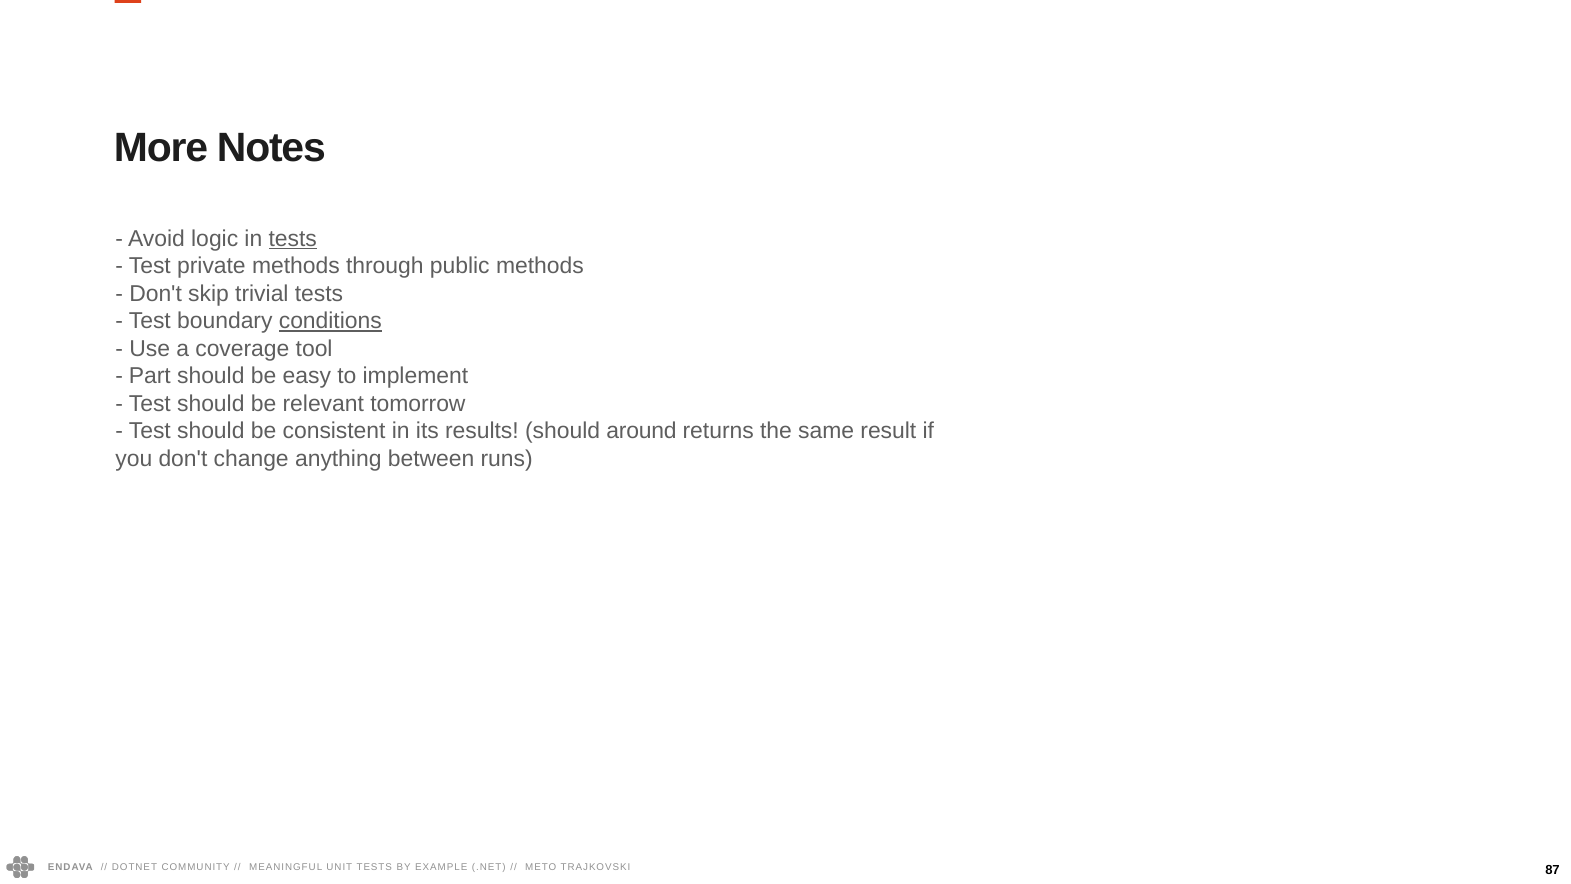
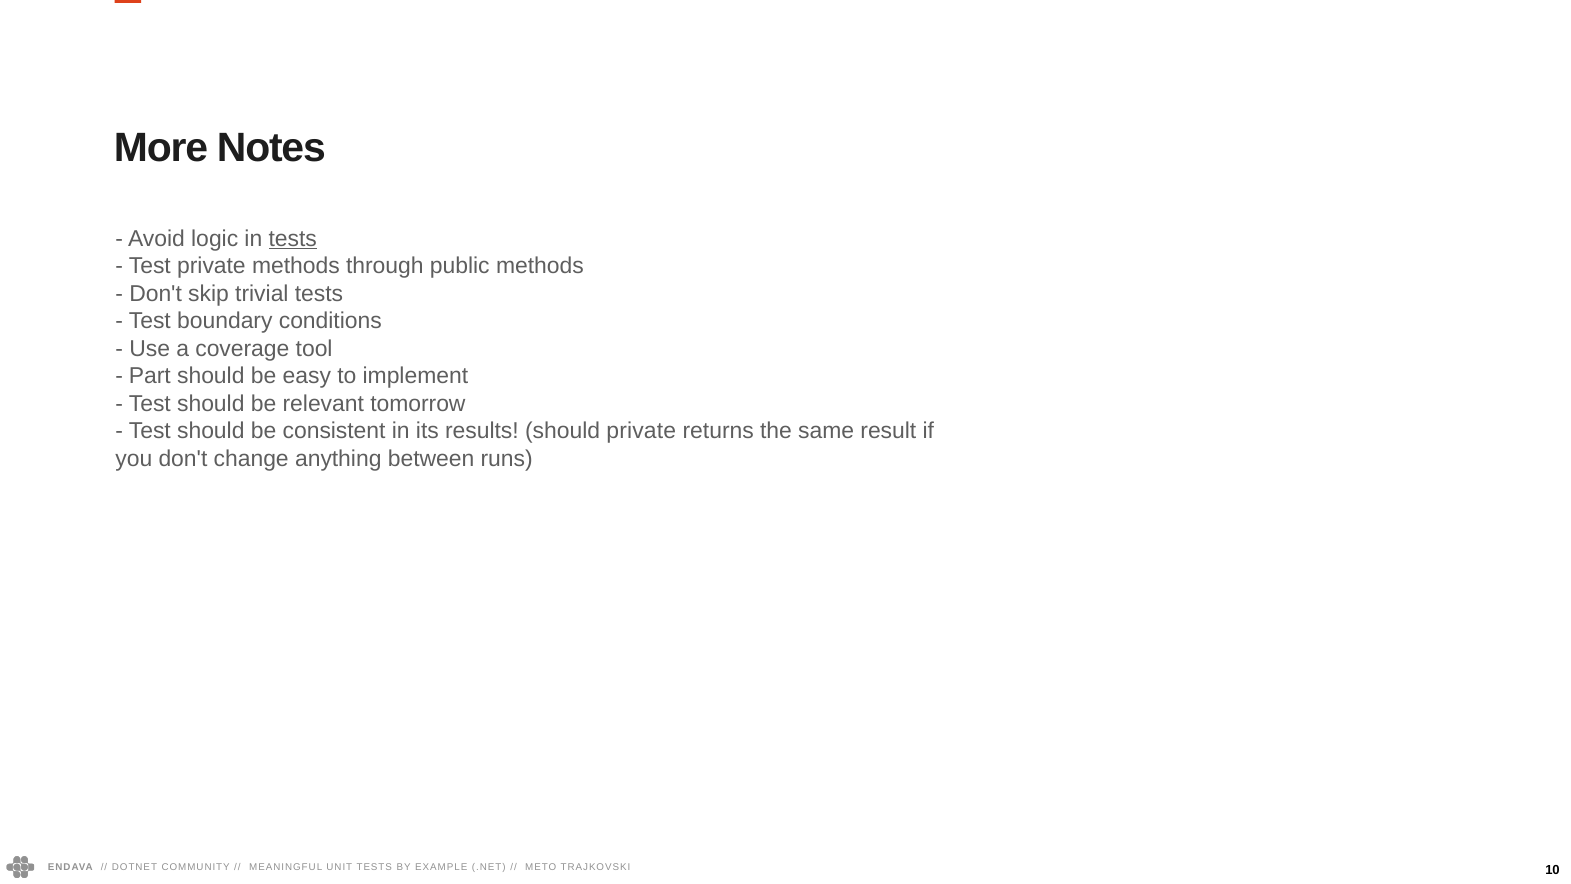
conditions underline: present -> none (330, 321)
should around: around -> private (641, 431)
87: 87 -> 10 (1552, 870)
